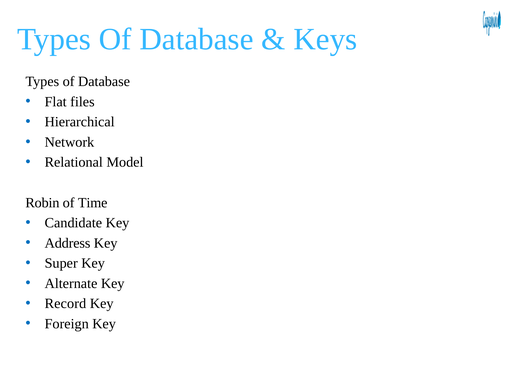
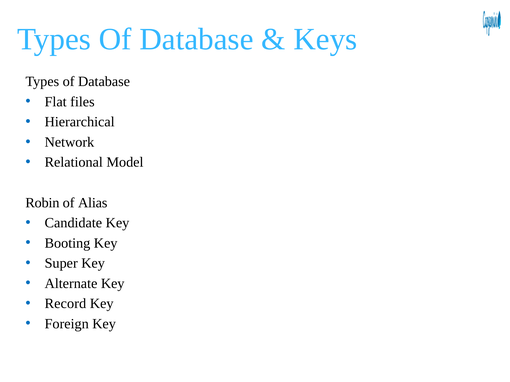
Time: Time -> Alias (93, 203)
Address: Address -> Booting (67, 243)
